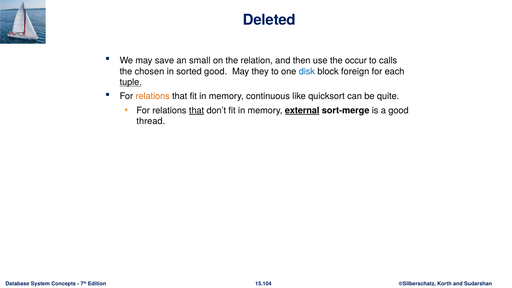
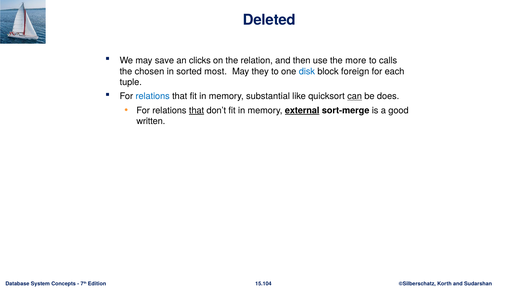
small: small -> clicks (200, 60)
occur: occur -> more (356, 60)
sorted good: good -> most (216, 71)
tuple underline: present -> none (131, 82)
relations colour: orange -> blue (153, 96)
continuous: continuous -> substantial (268, 96)
can underline: none -> present (355, 96)
quite: quite -> does (388, 96)
thread: thread -> written (151, 121)
